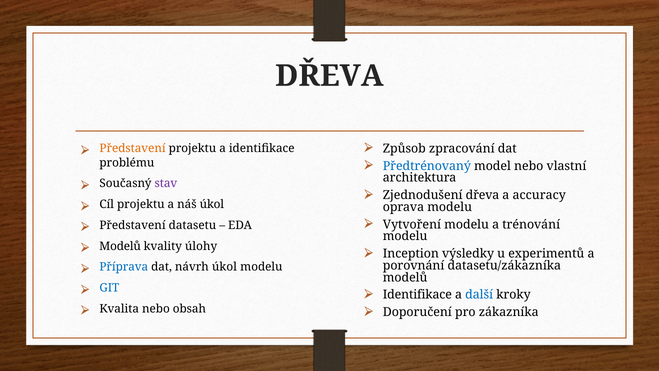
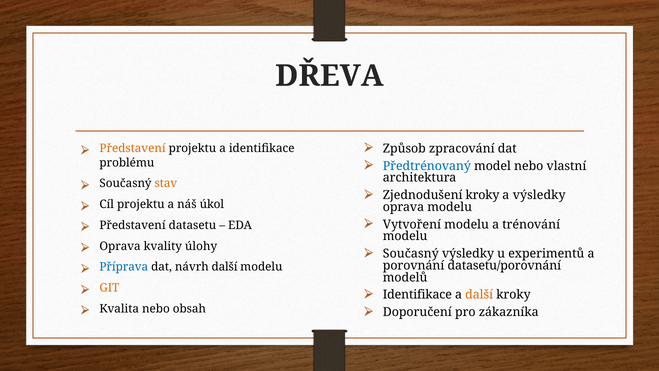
stav colour: purple -> orange (166, 183)
Zjednodušení dřeva: dřeva -> kroky (483, 195)
a accuracy: accuracy -> výsledky (539, 195)
Modelů: Modelů -> Oprava (120, 246)
Inception: Inception -> Současný (411, 254)
datasetu/zákazníka: datasetu/zákazníka -> datasetu/porovnání (504, 265)
návrh úkol: úkol -> další (225, 267)
GIT colour: blue -> orange (109, 288)
další colour: blue -> orange (479, 295)
